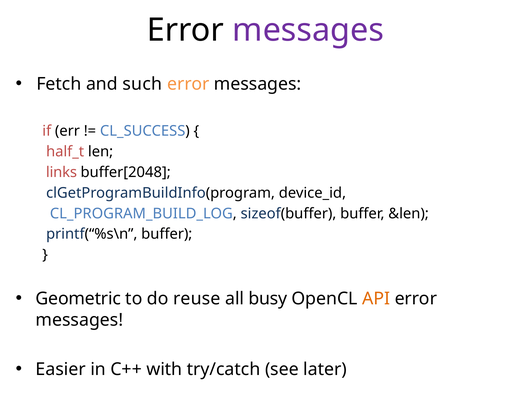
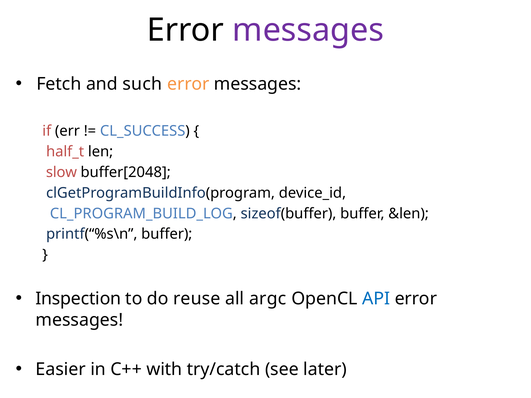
links: links -> slow (61, 172)
Geometric: Geometric -> Inspection (78, 299)
busy: busy -> argc (268, 299)
API colour: orange -> blue (376, 299)
